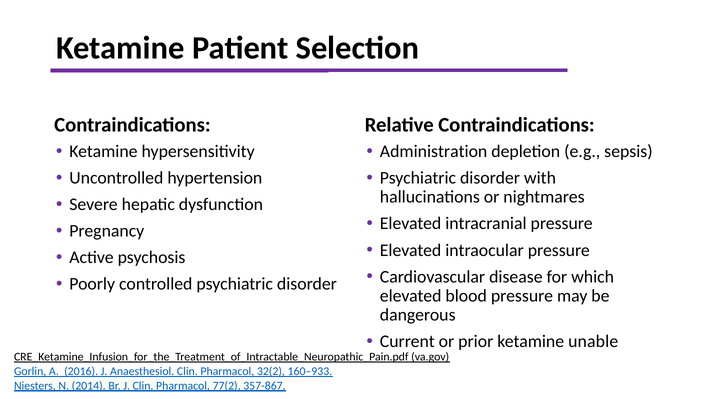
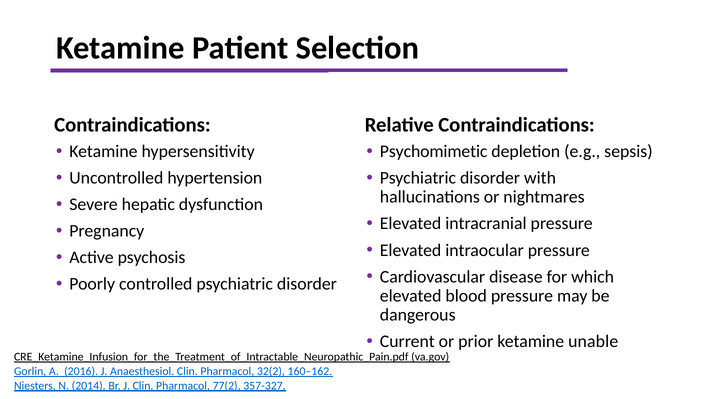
Administration: Administration -> Psychomimetic (434, 152)
160–933: 160–933 -> 160–162 (310, 372)
357-867: 357-867 -> 357-327 (264, 386)
